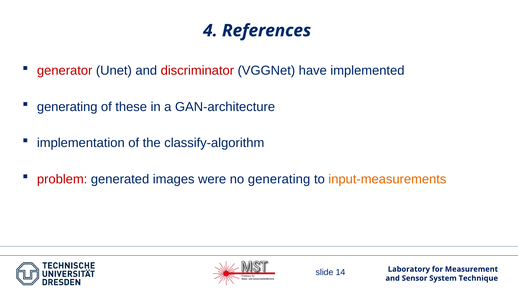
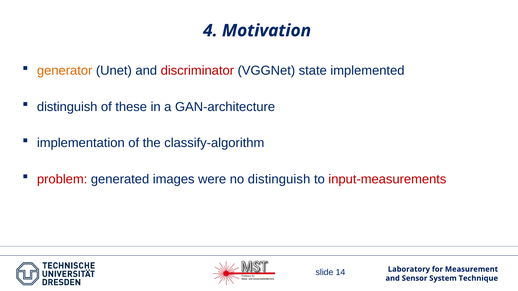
References: References -> Motivation (267, 31)
generator colour: red -> orange (65, 71)
have: have -> state (313, 71)
generating: generating -> distinguish (67, 107)
no generating: generating -> distinguish (279, 179)
input-measurements colour: orange -> red (387, 179)
